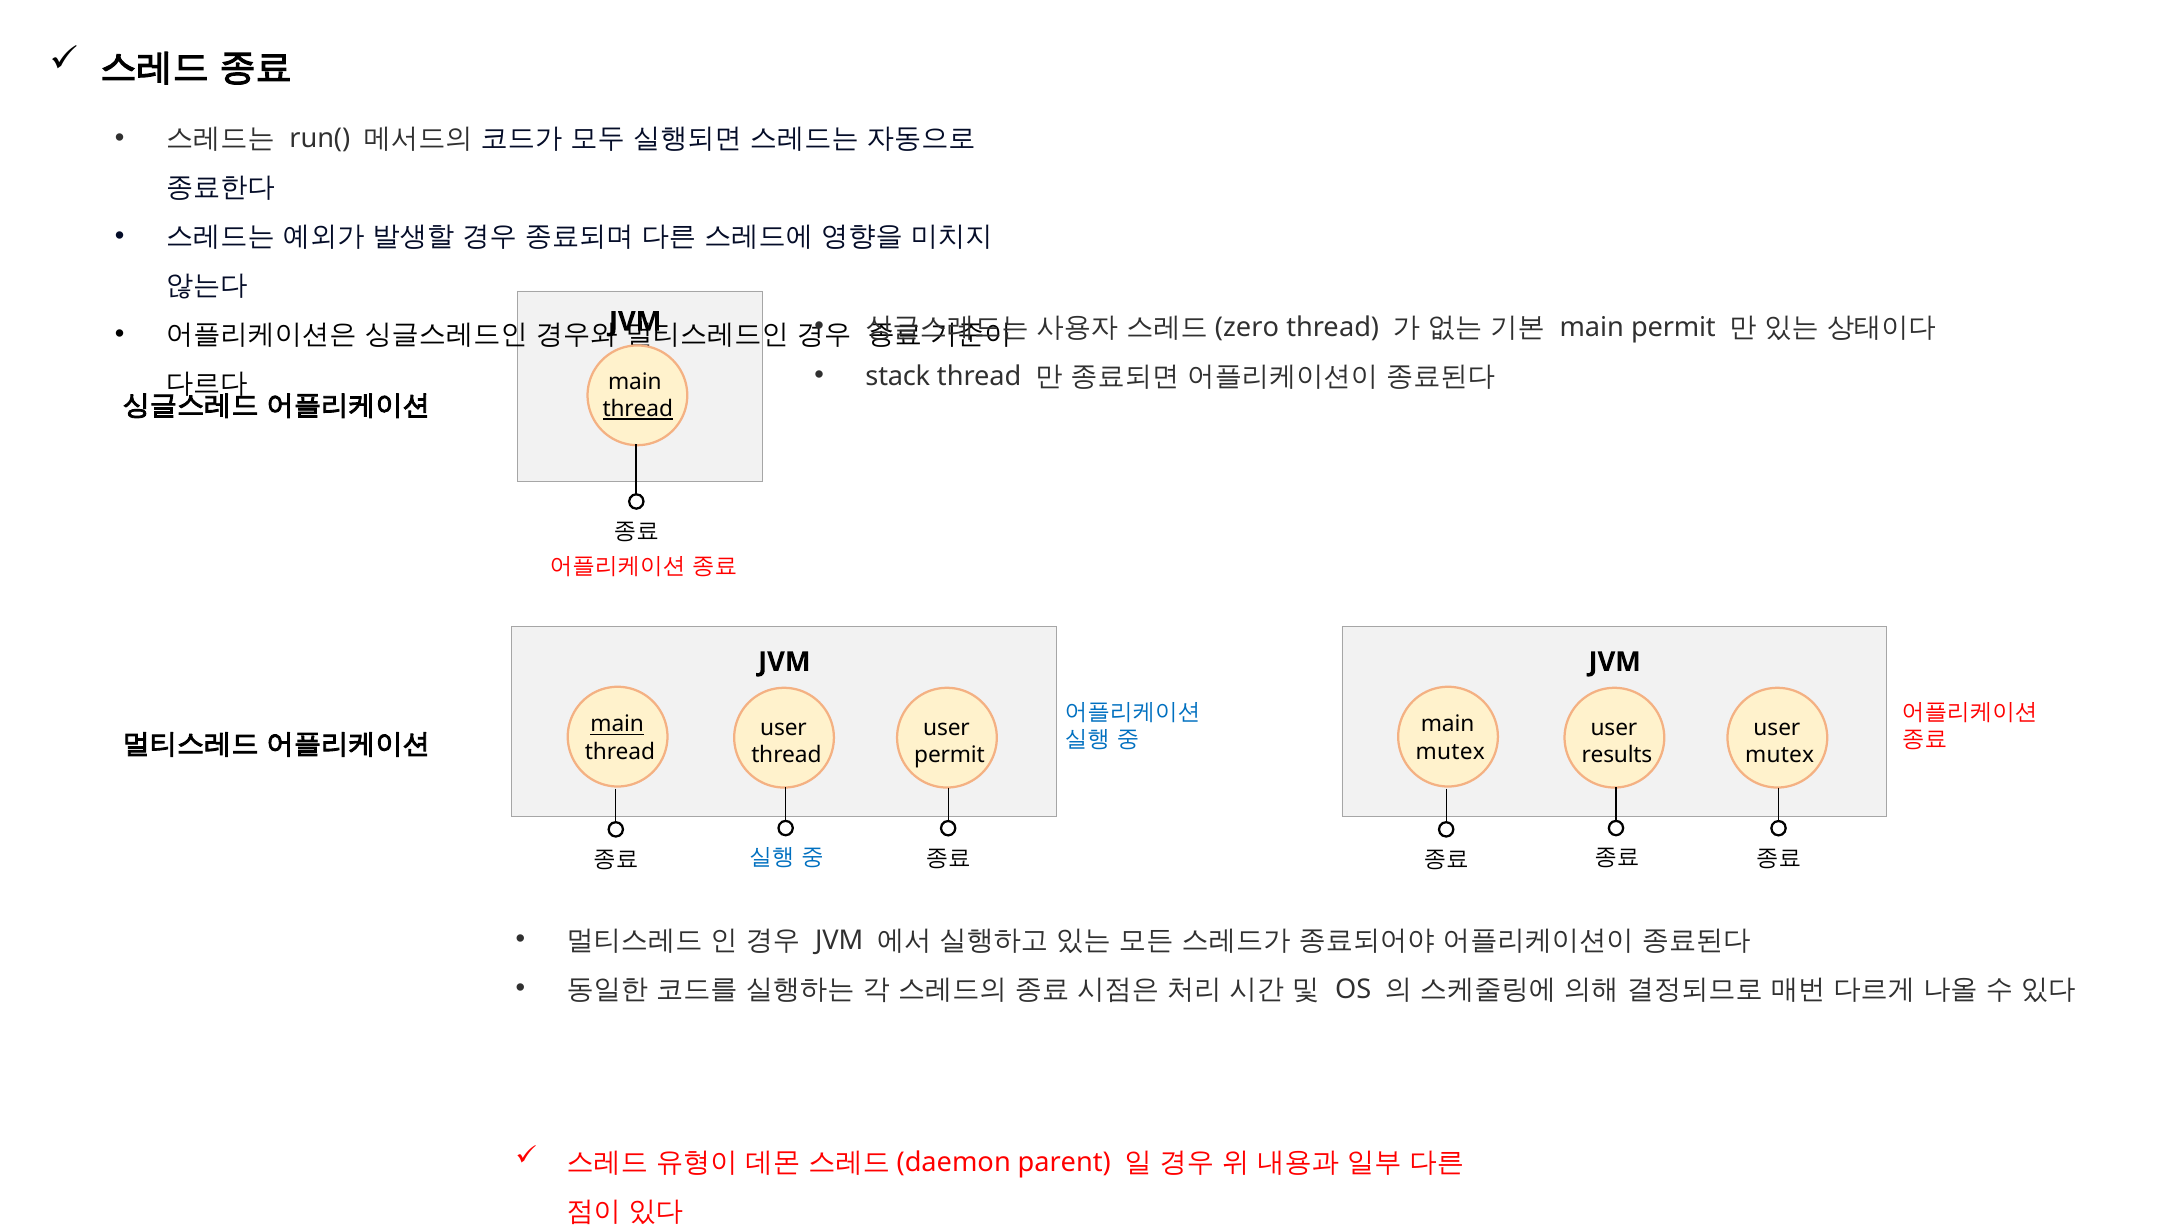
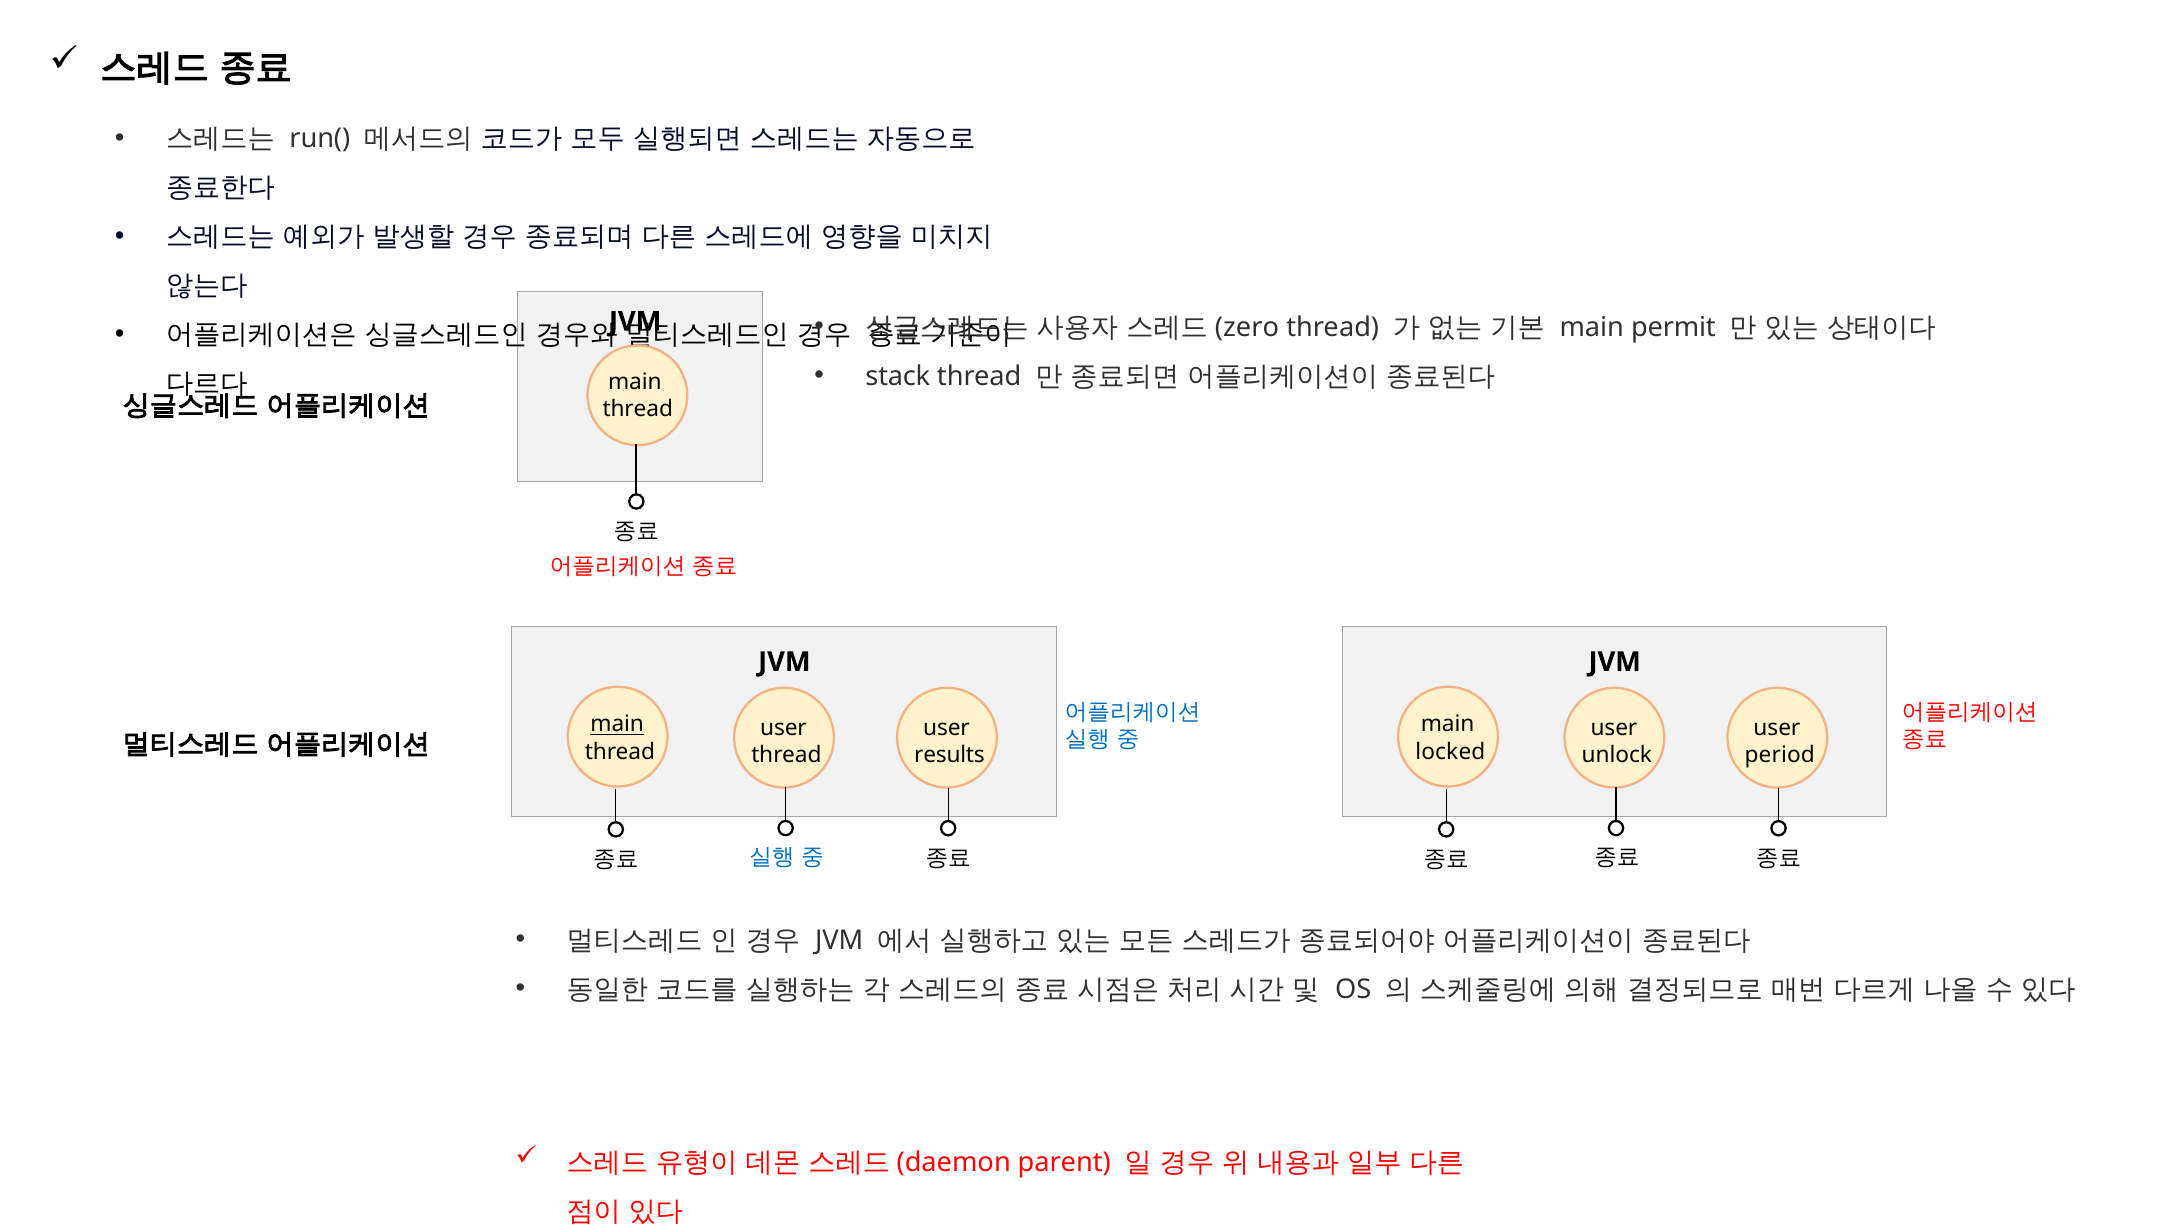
thread underline: present -> none (638, 409)
mutex: mutex -> locked (1450, 752)
permit: permit -> results (950, 755)
results: results -> unlock (1617, 755)
mutex: mutex -> period (1780, 755)
